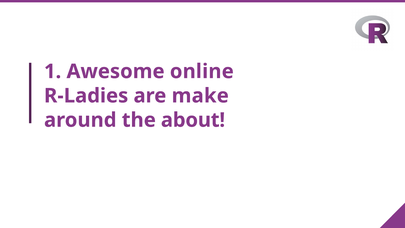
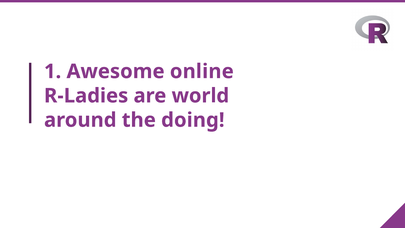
make: make -> world (200, 96)
about: about -> doing (193, 120)
